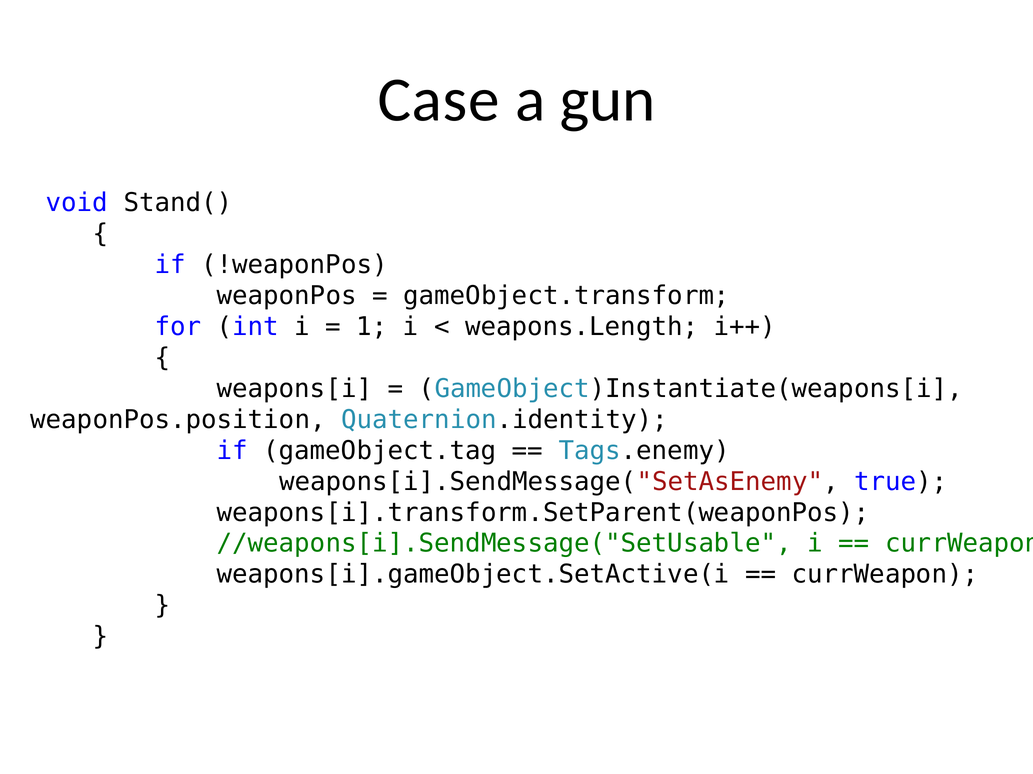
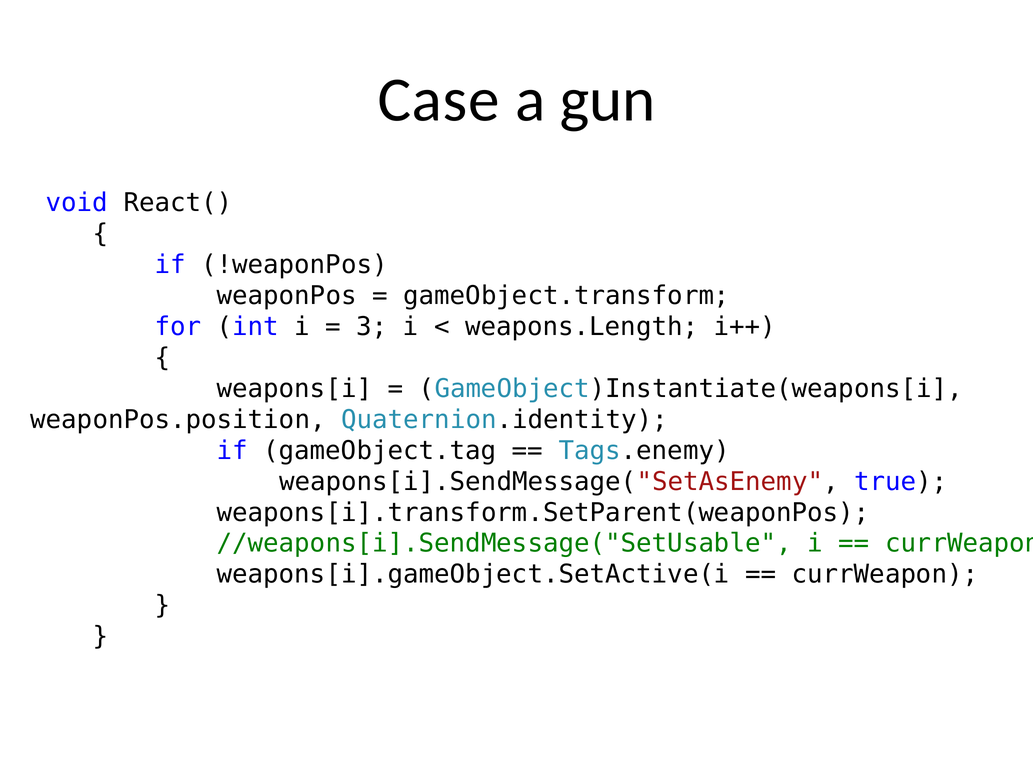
Stand(: Stand( -> React( (178, 203)
1: 1 -> 3 (372, 327)
